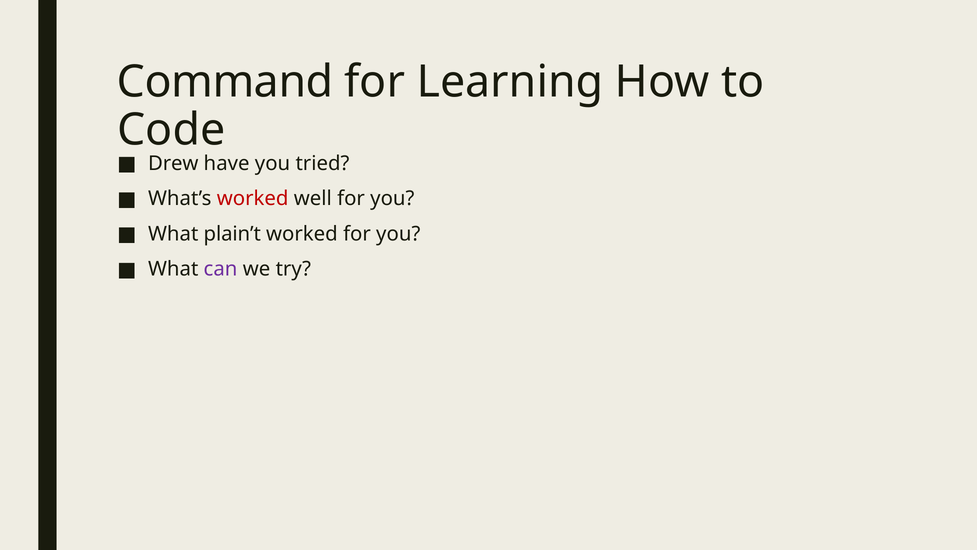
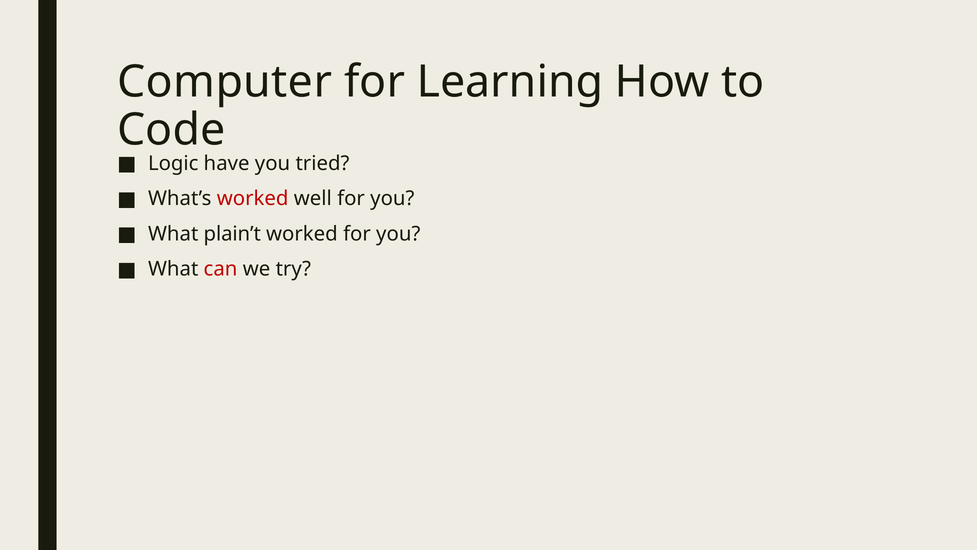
Command: Command -> Computer (225, 82)
Drew: Drew -> Logic (173, 163)
can colour: purple -> red (221, 269)
